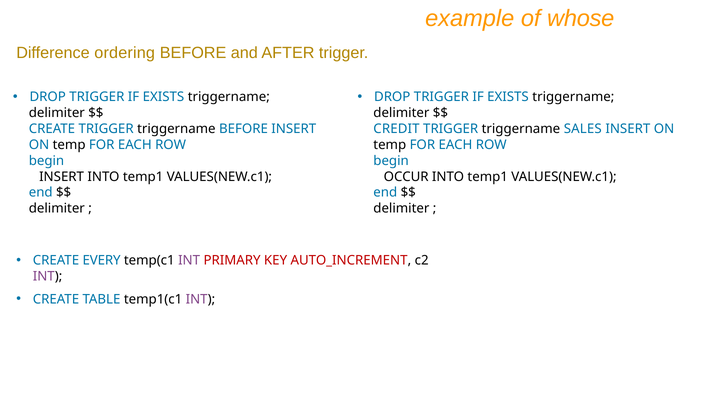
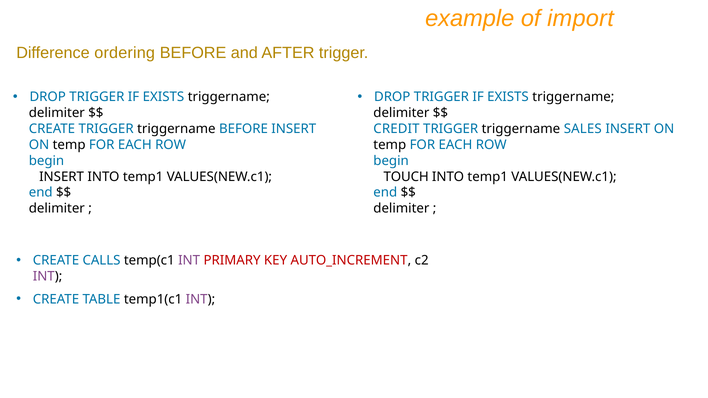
whose: whose -> import (580, 18)
OCCUR: OCCUR -> TOUCH (406, 177)
EVERY: EVERY -> CALLS (102, 261)
